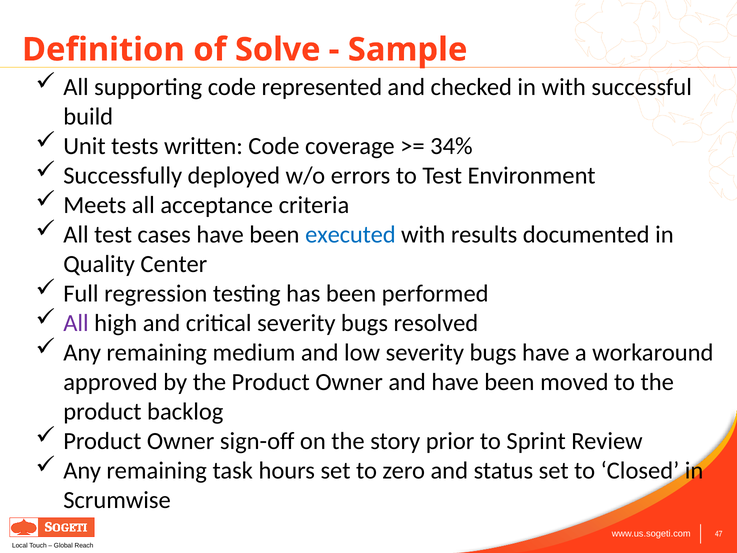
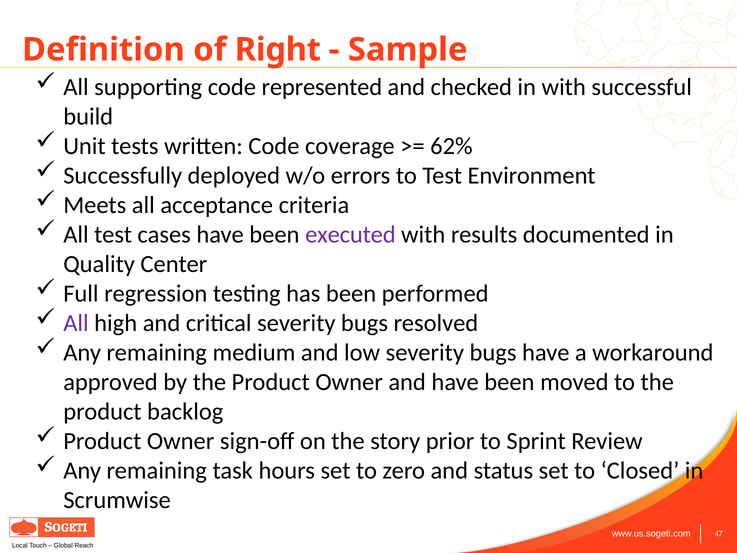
Solve: Solve -> Right (278, 50)
34%: 34% -> 62% (451, 146)
executed colour: blue -> purple (350, 235)
